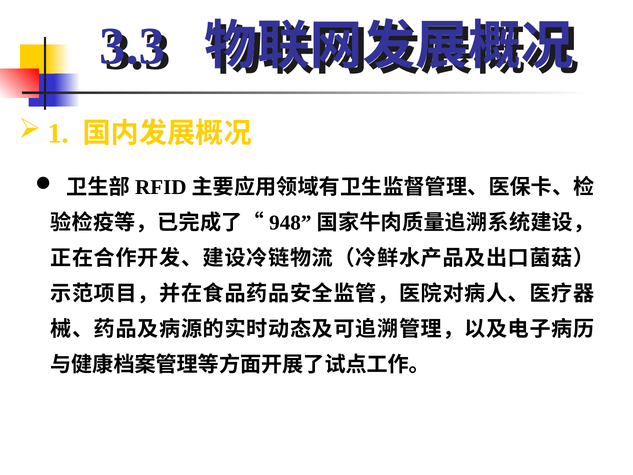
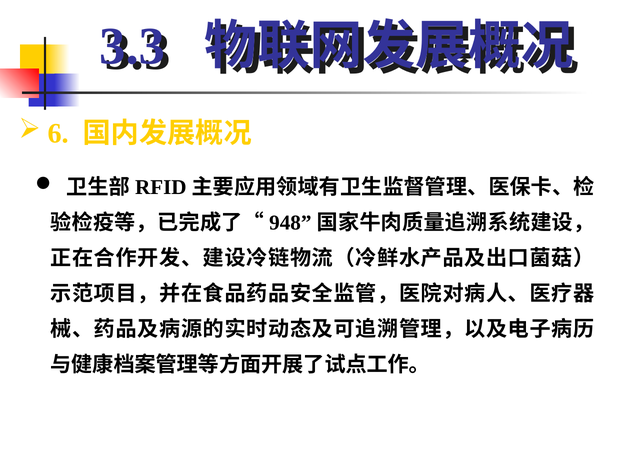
1: 1 -> 6 (58, 133)
